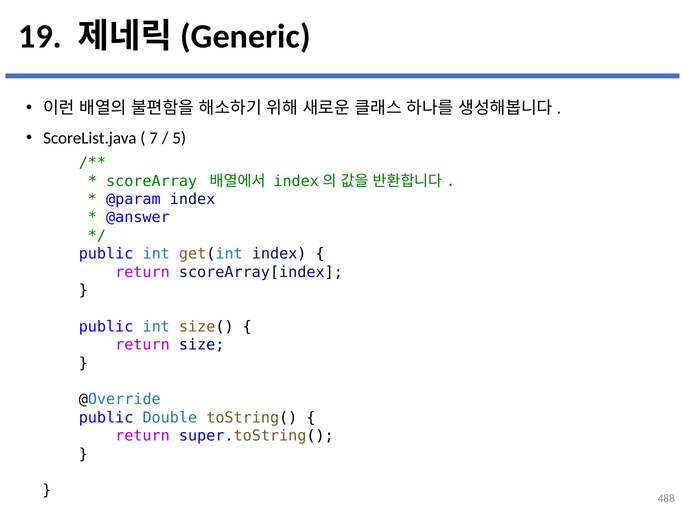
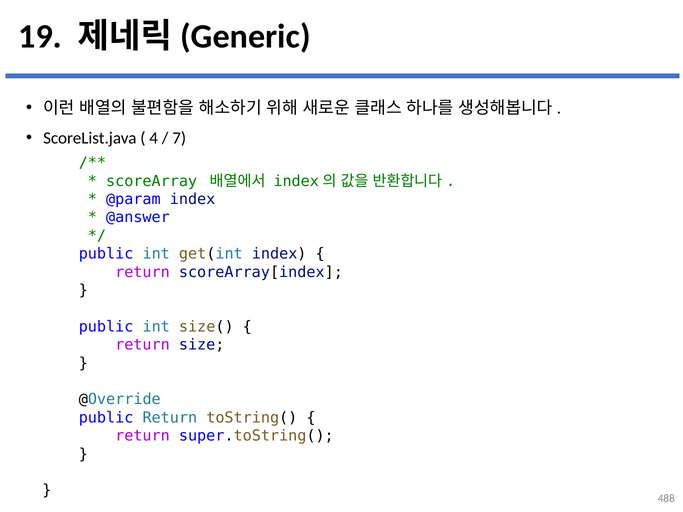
7: 7 -> 4 (154, 138)
5: 5 -> 7 (179, 138)
public Double: Double -> Return (170, 418)
